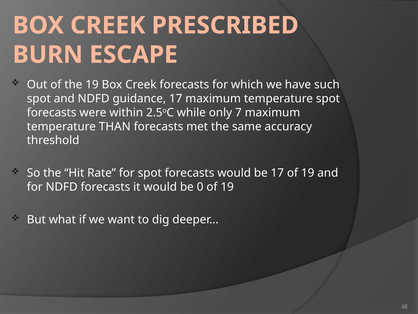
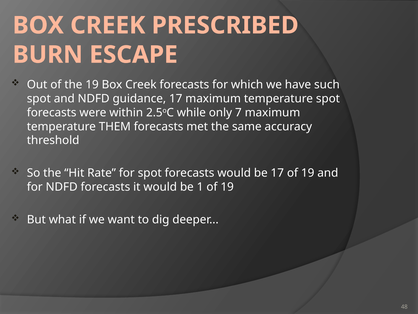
THAN: THAN -> THEM (115, 126)
0: 0 -> 1 (200, 187)
